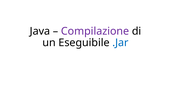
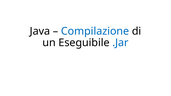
Compilazione colour: purple -> blue (95, 31)
